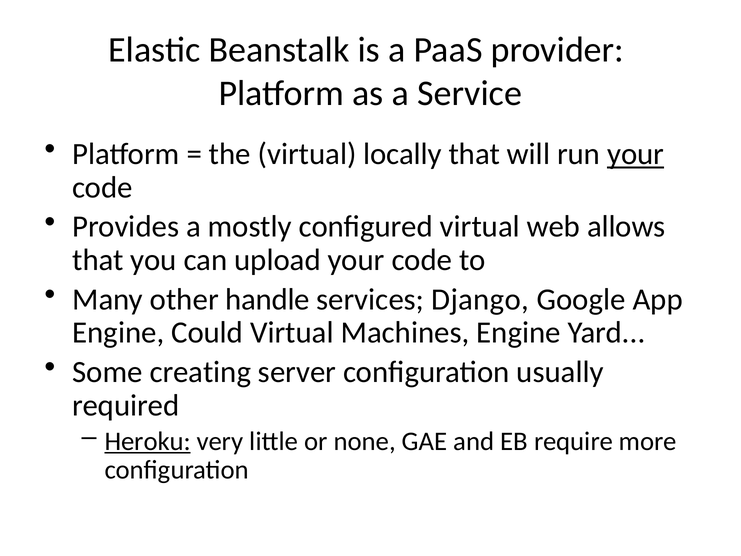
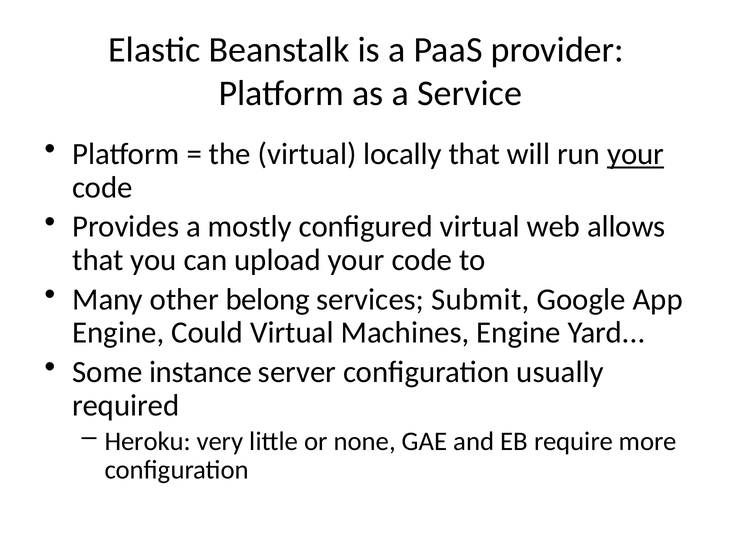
handle: handle -> belong (268, 299)
Django: Django -> Submit (480, 299)
creating: creating -> instance (200, 372)
Heroku underline: present -> none (148, 441)
